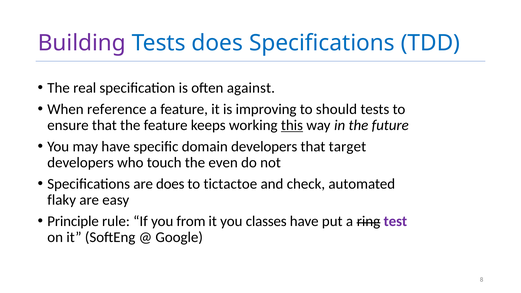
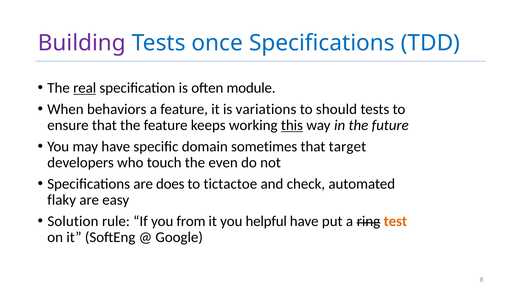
Tests does: does -> once (217, 43)
real underline: none -> present (85, 88)
against: against -> module (251, 88)
reference: reference -> behaviors (117, 109)
improving: improving -> variations (266, 109)
domain developers: developers -> sometimes (264, 146)
Principle: Principle -> Solution (73, 221)
classes: classes -> helpful (266, 221)
test colour: purple -> orange (395, 221)
